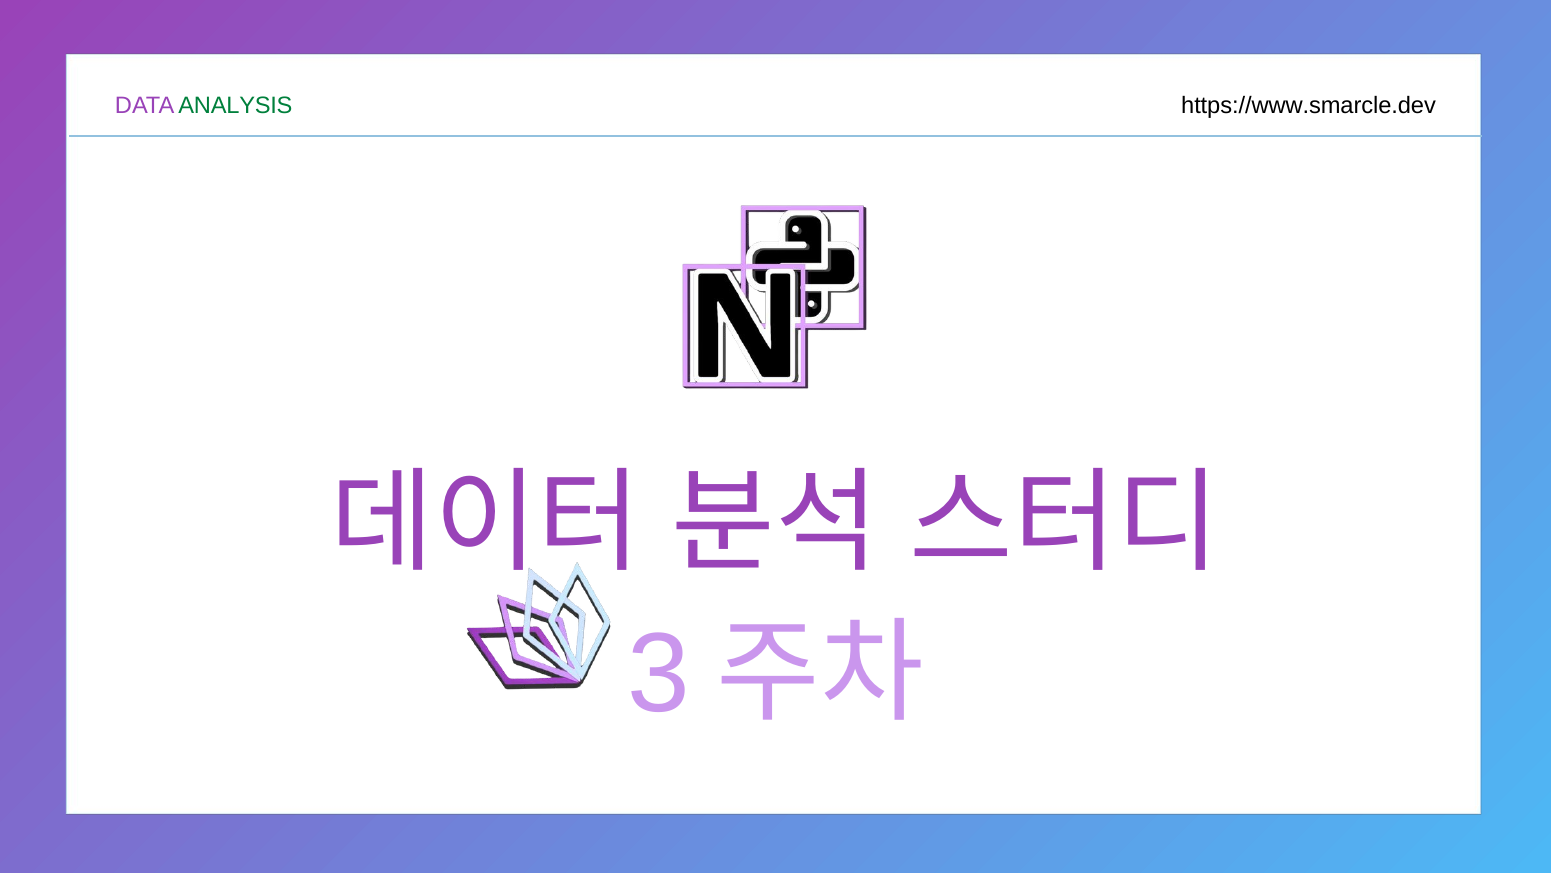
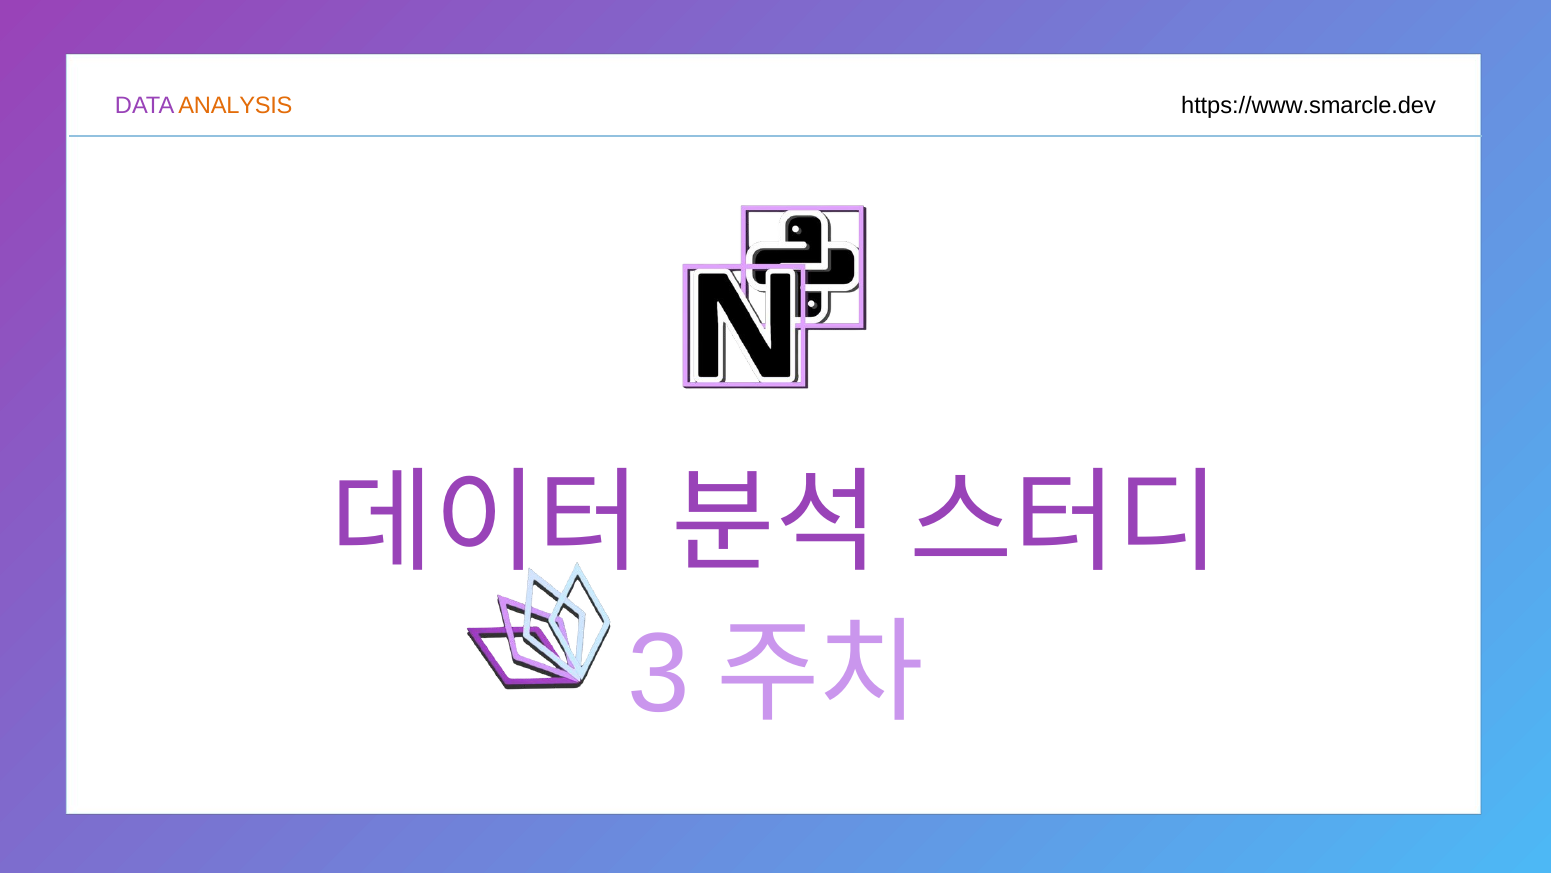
ANALYSIS colour: green -> orange (235, 105)
